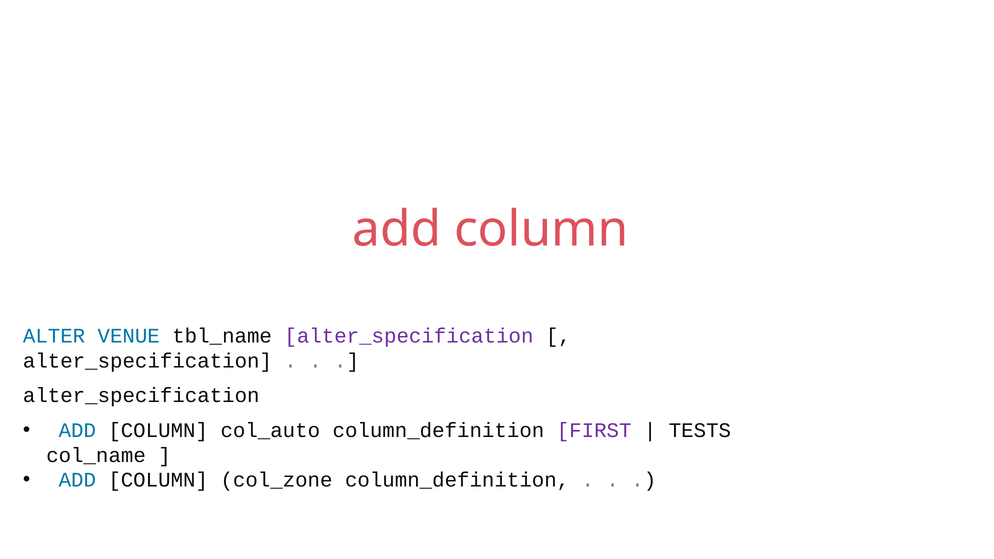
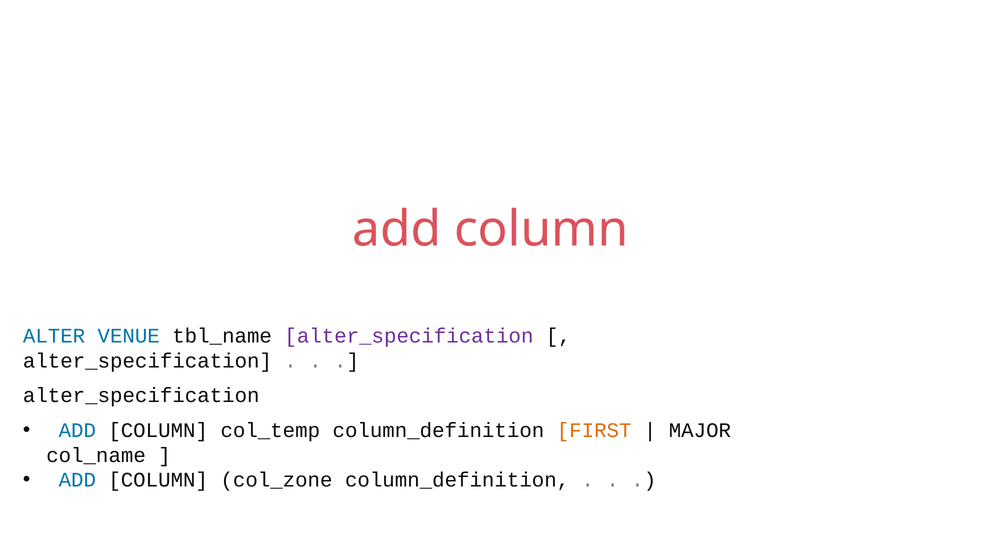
col_auto: col_auto -> col_temp (270, 430)
FIRST colour: purple -> orange (594, 430)
TESTS: TESTS -> MAJOR (700, 430)
